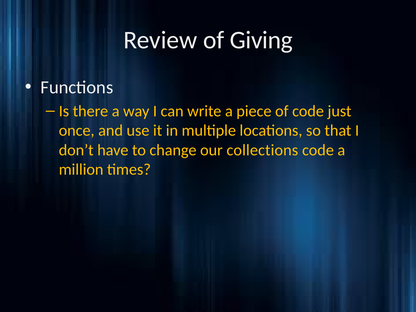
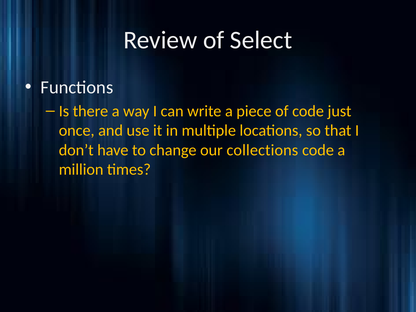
Giving: Giving -> Select (261, 40)
